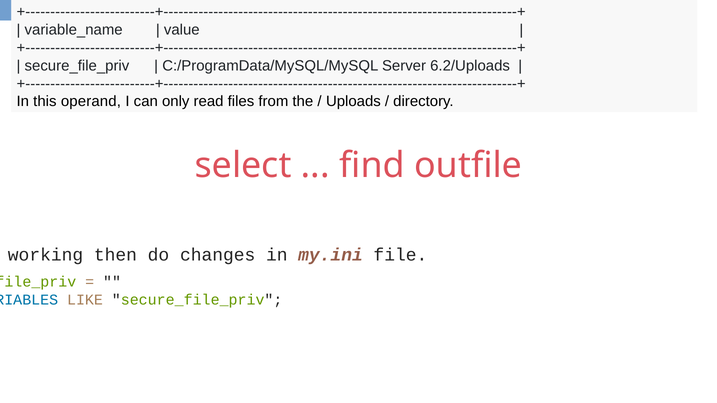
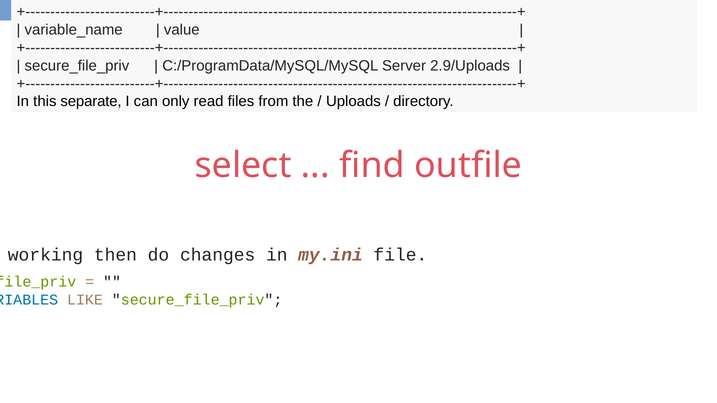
6.2/Uploads: 6.2/Uploads -> 2.9/Uploads (470, 66)
operand: operand -> separate (91, 102)
